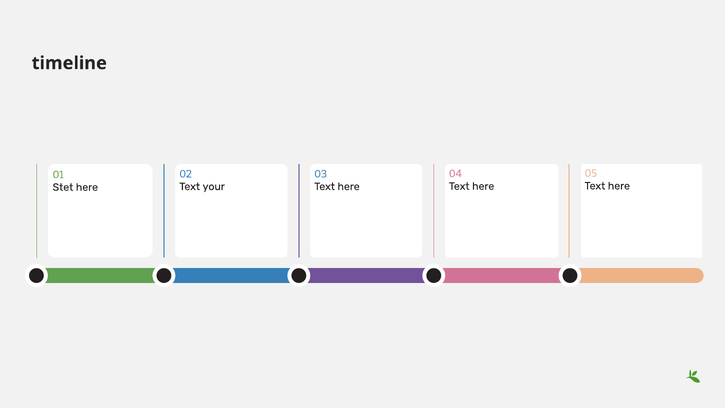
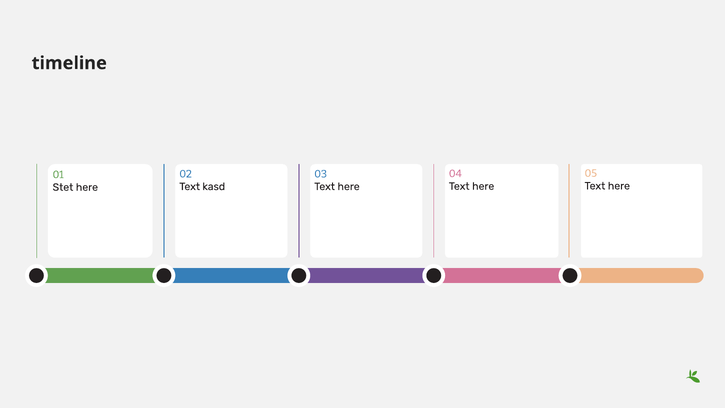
your: your -> kasd (214, 187)
